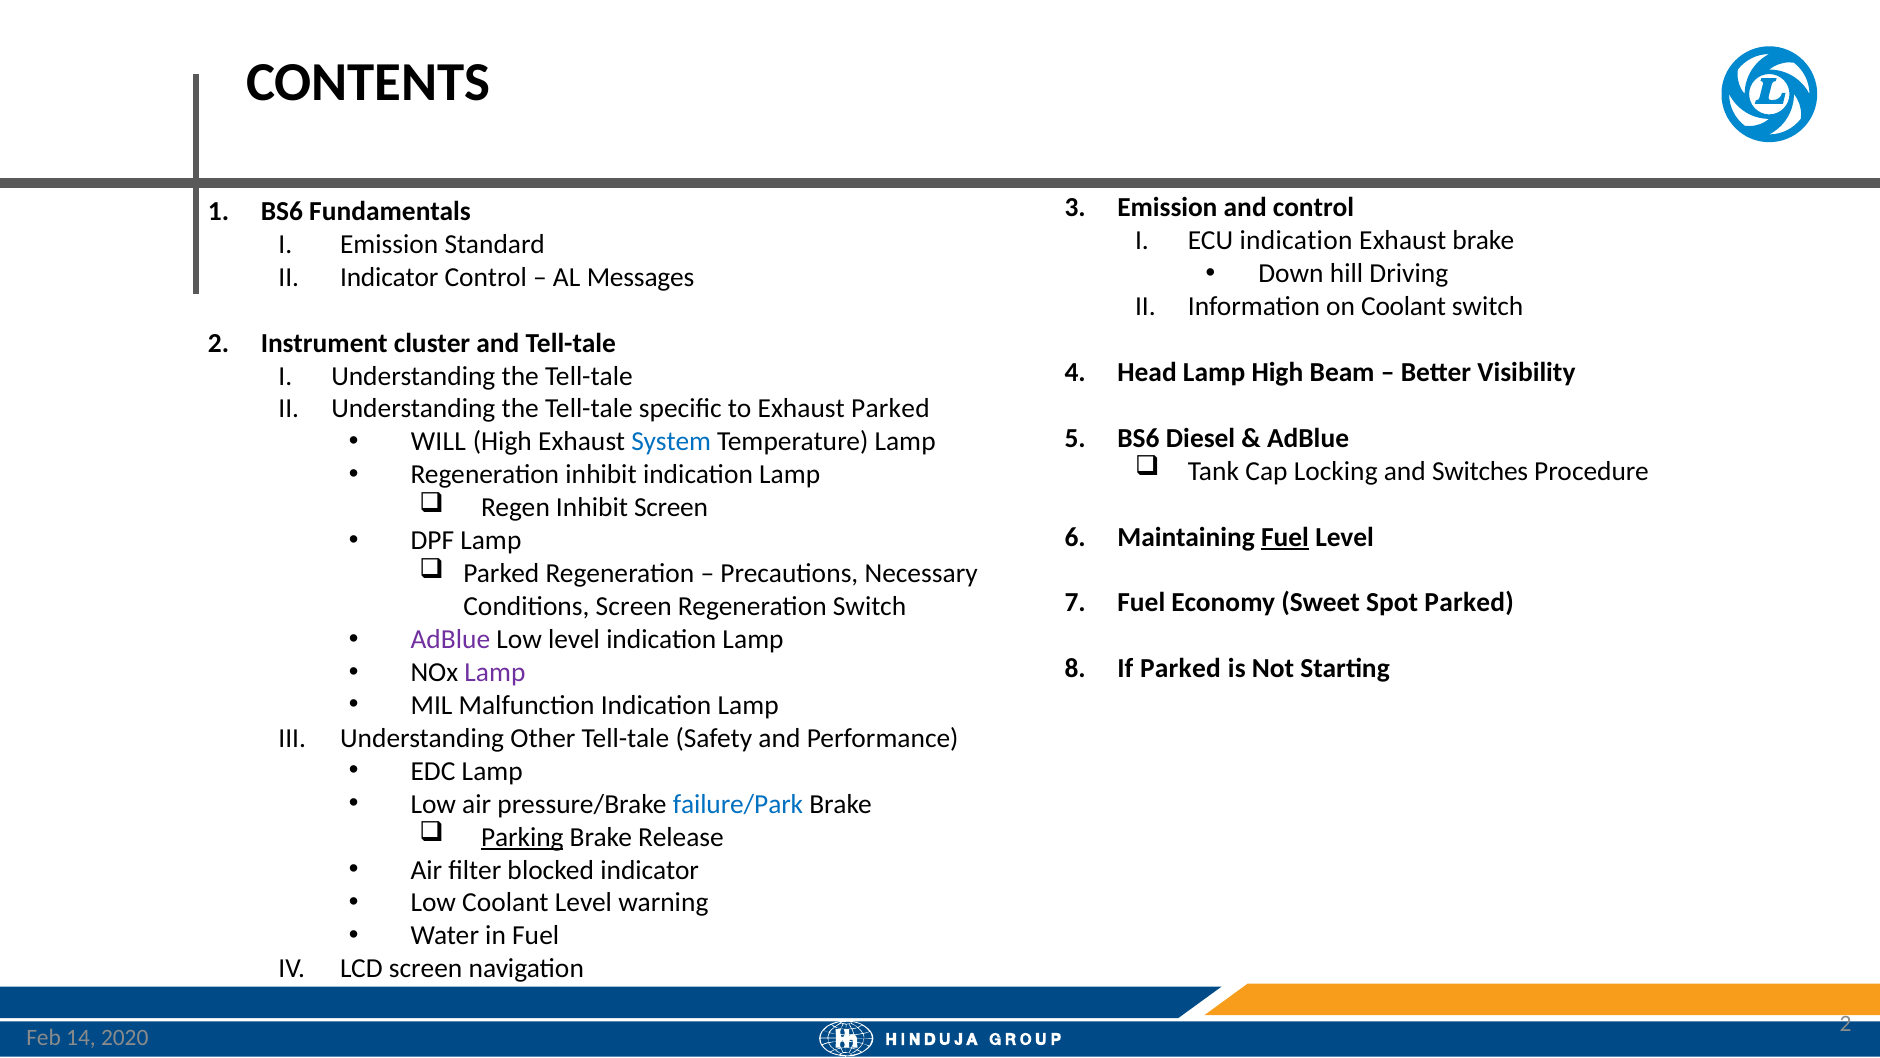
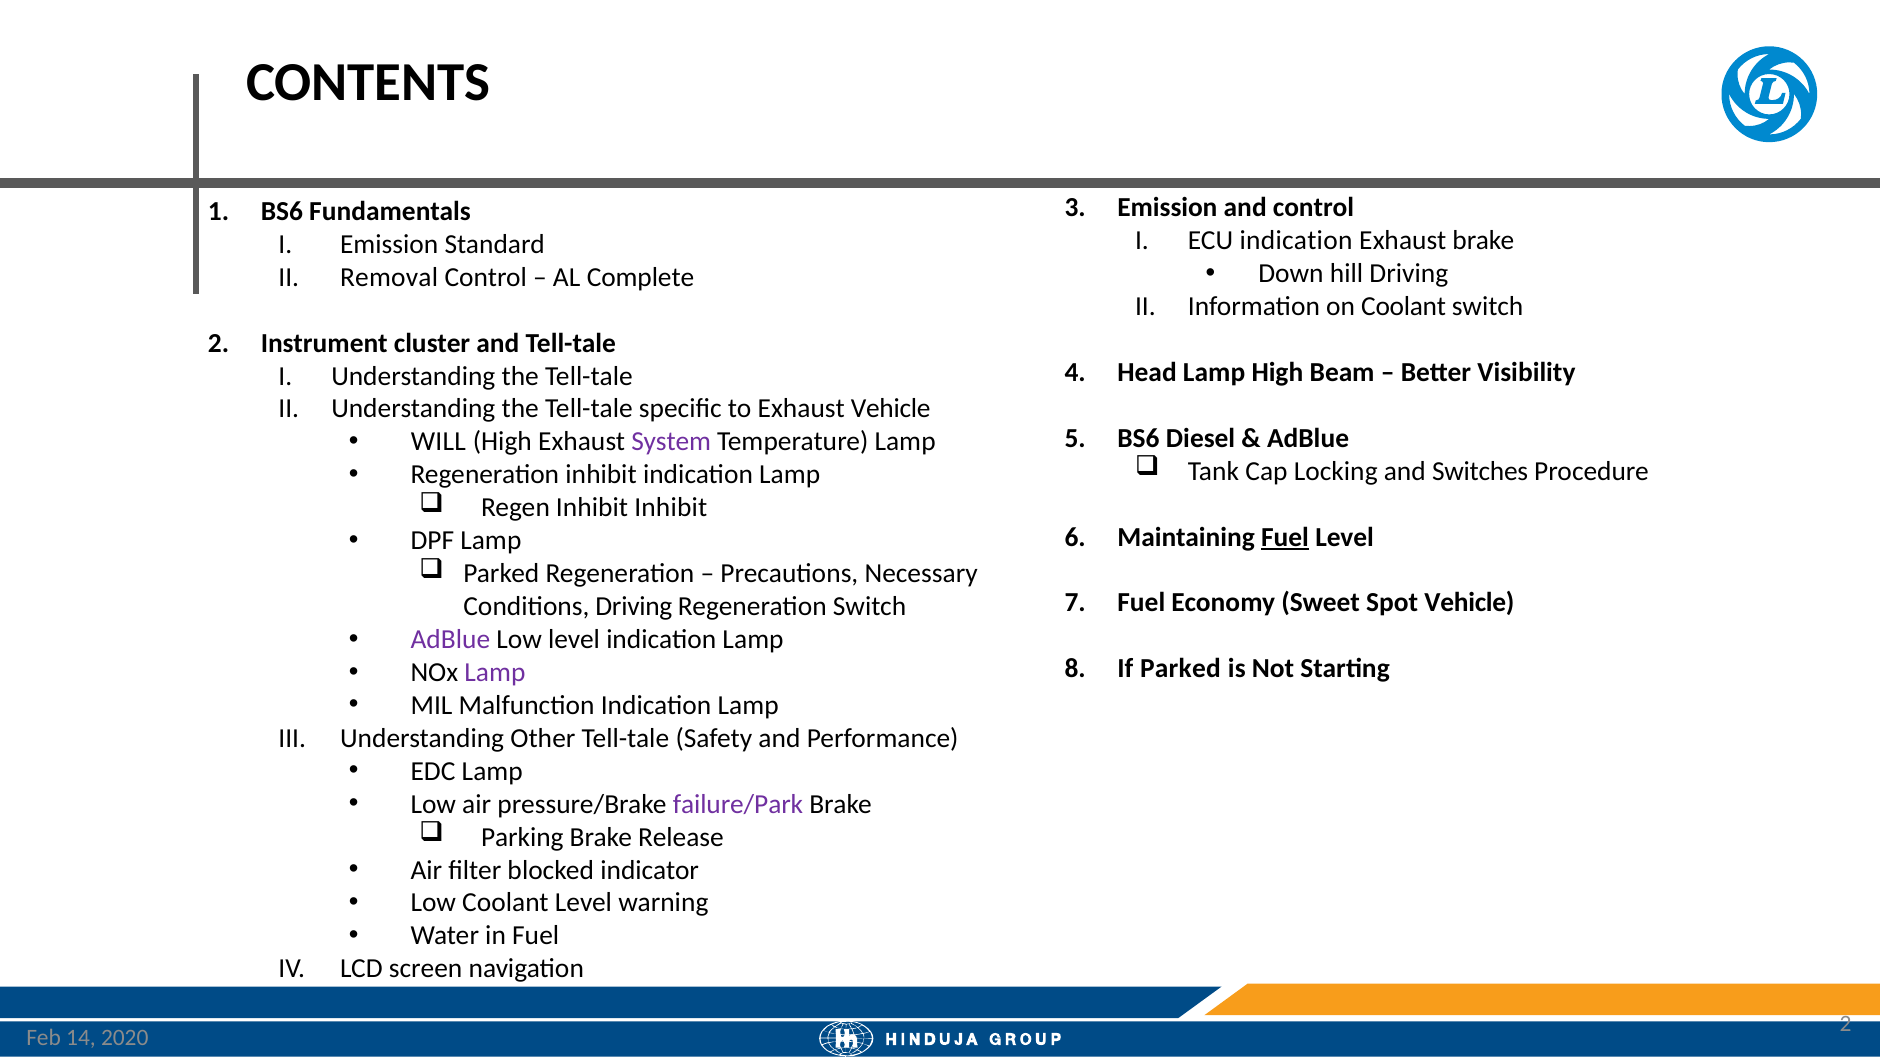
Indicator: Indicator -> Removal (389, 277)
Messages: Messages -> Complete (640, 277)
Exhaust Parked: Parked -> Vehicle (891, 409)
System colour: blue -> purple (671, 442)
Inhibit Screen: Screen -> Inhibit (671, 507)
Spot Parked: Parked -> Vehicle (1469, 603)
Conditions Screen: Screen -> Driving (634, 606)
failure/Park colour: blue -> purple (738, 804)
Parking underline: present -> none (522, 837)
